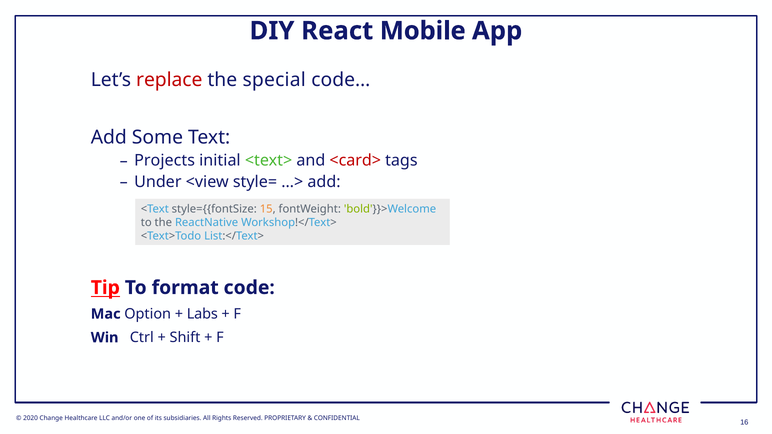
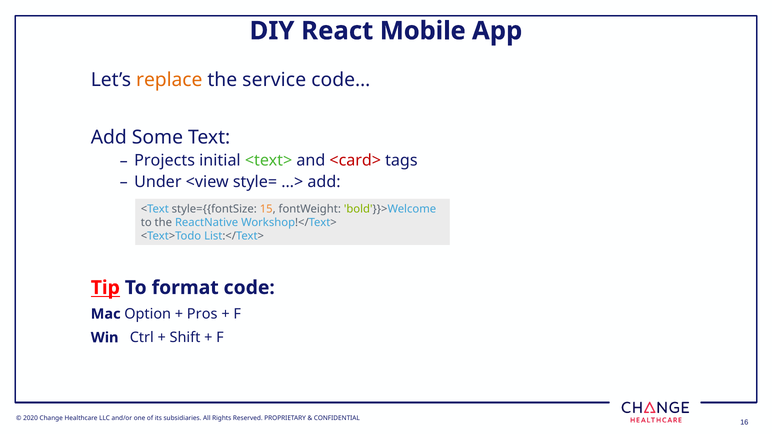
replace colour: red -> orange (169, 80)
special: special -> service (274, 80)
Labs: Labs -> Pros (202, 314)
